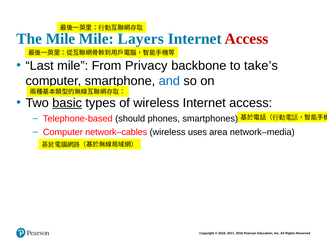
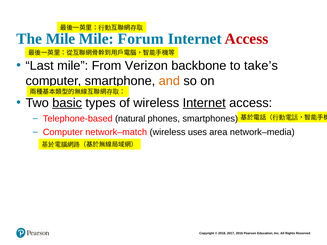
Layers: Layers -> Forum (141, 39)
Privacy: Privacy -> Verizon (146, 66)
and colour: blue -> orange (169, 81)
Internet underline: none -> present (204, 103)
should: should -> natural (130, 119)
network–cables: network–cables -> network–match (116, 132)
